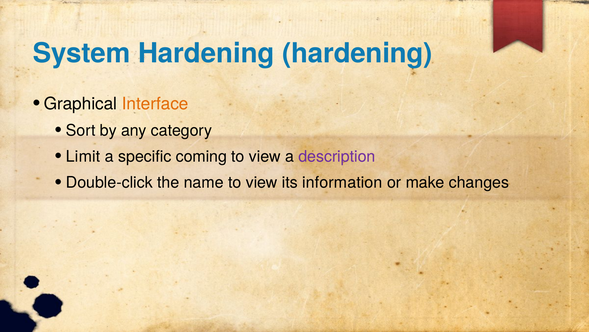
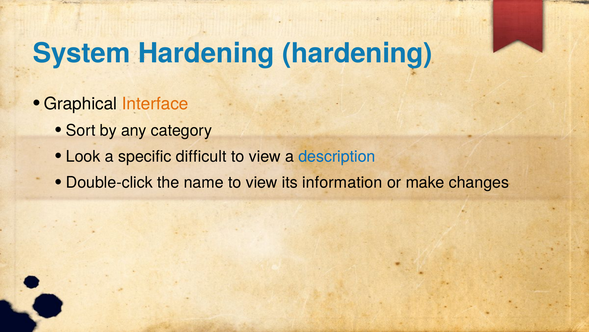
Limit: Limit -> Look (83, 156)
coming: coming -> difficult (201, 156)
description colour: purple -> blue (337, 156)
